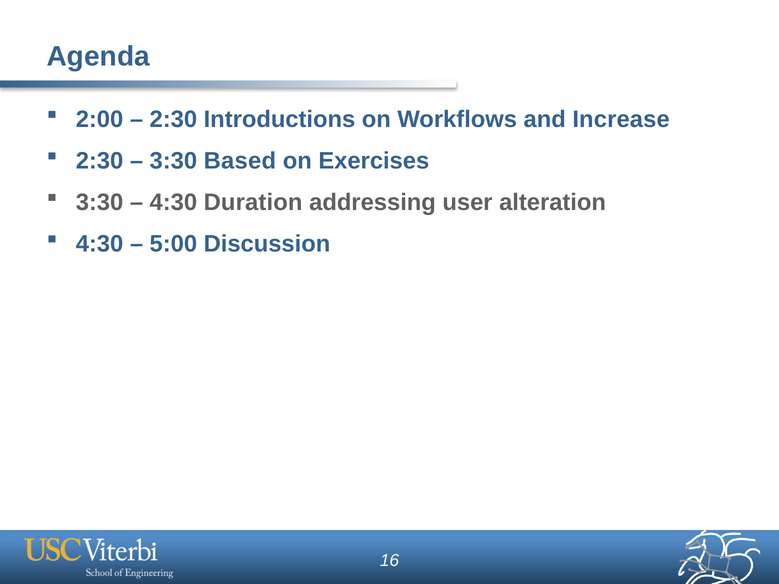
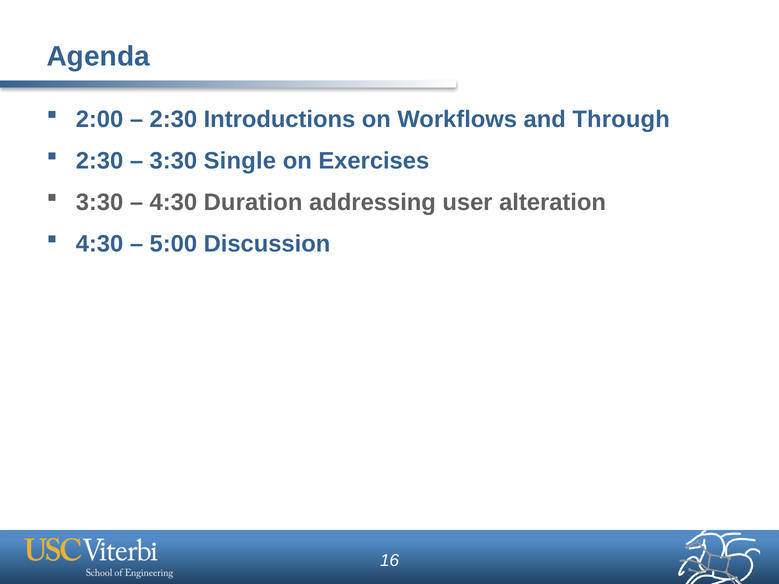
Increase: Increase -> Through (621, 120)
Based: Based -> Single (240, 161)
